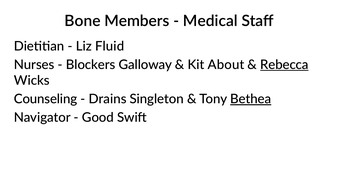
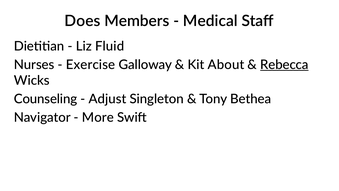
Bone: Bone -> Does (82, 21)
Blockers: Blockers -> Exercise (91, 65)
Drains: Drains -> Adjust (107, 99)
Bethea underline: present -> none (251, 99)
Good: Good -> More (98, 117)
